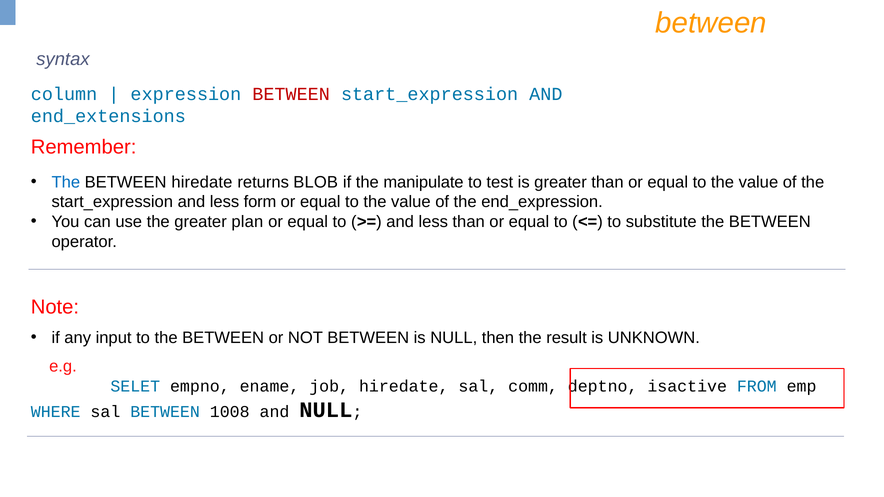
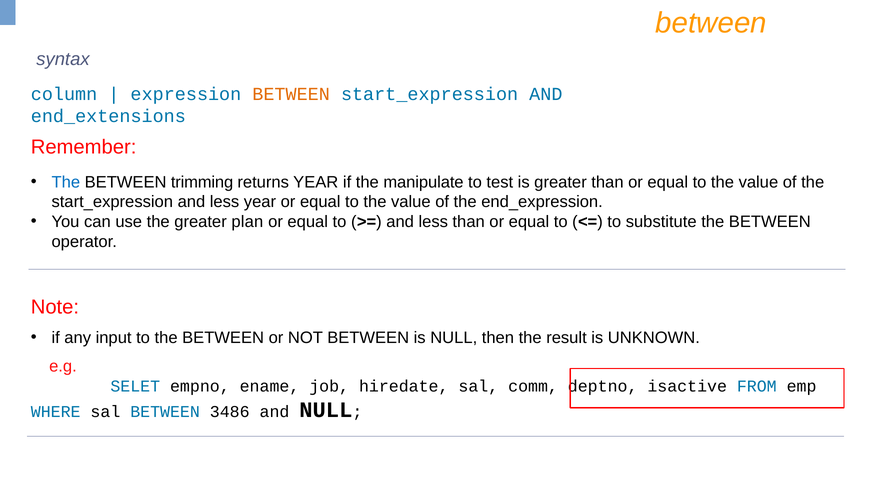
BETWEEN colour: red -> orange (291, 94)
BETWEEN hiredate: hiredate -> trimming (202, 182)
returns BLOB: BLOB -> YEAR (316, 182)
less form: form -> year (260, 202)
1008: 1008 -> 3486 (230, 412)
